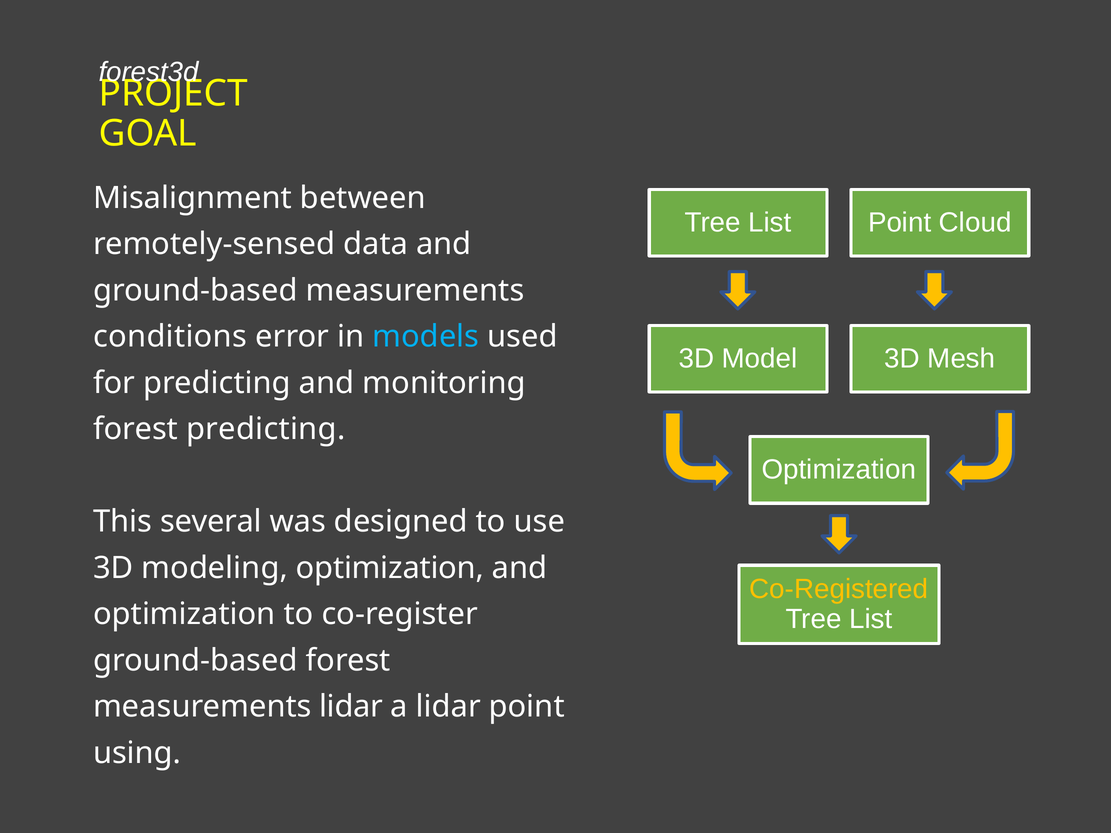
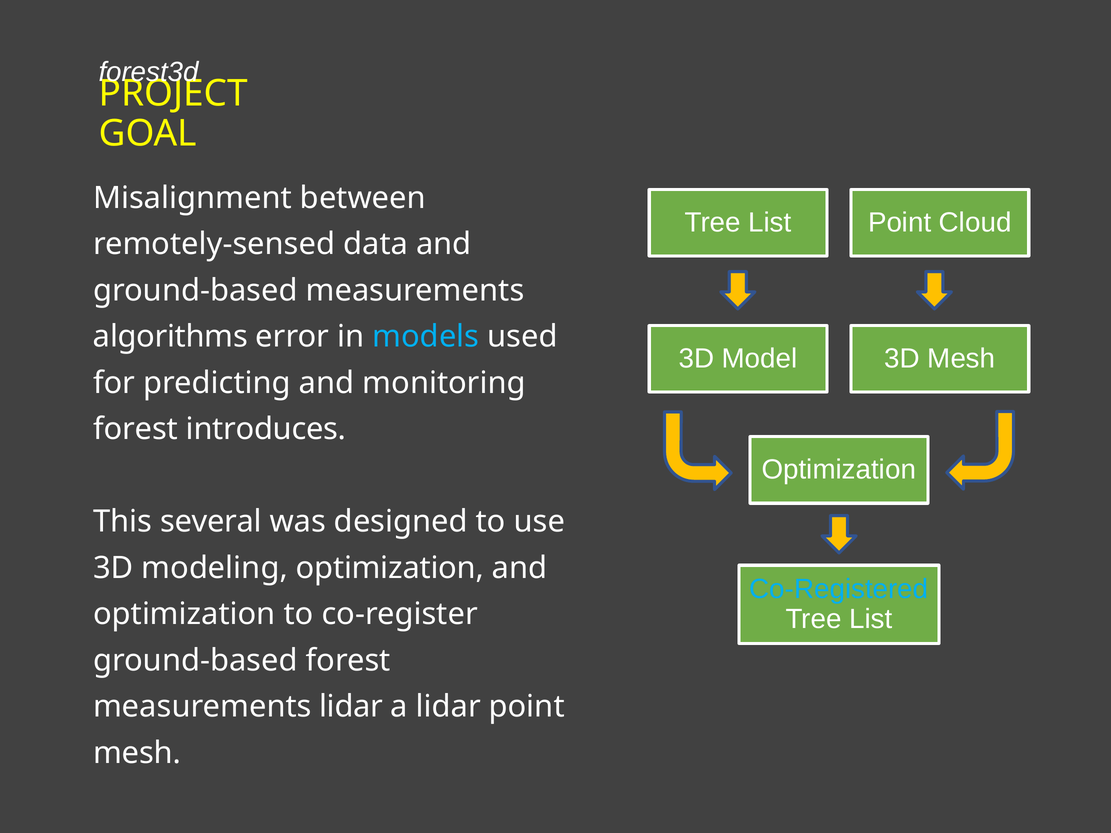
conditions: conditions -> algorithms (170, 337)
forest predicting: predicting -> introduces (266, 429)
Co-Registered colour: yellow -> light blue (839, 589)
using: using -> mesh (137, 753)
